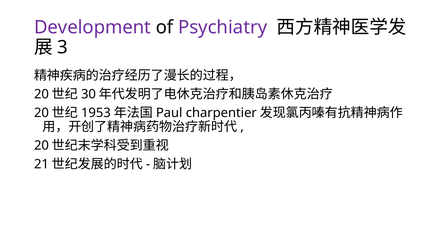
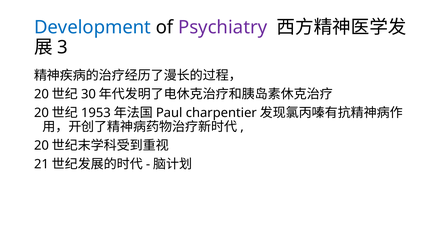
Development colour: purple -> blue (93, 27)
